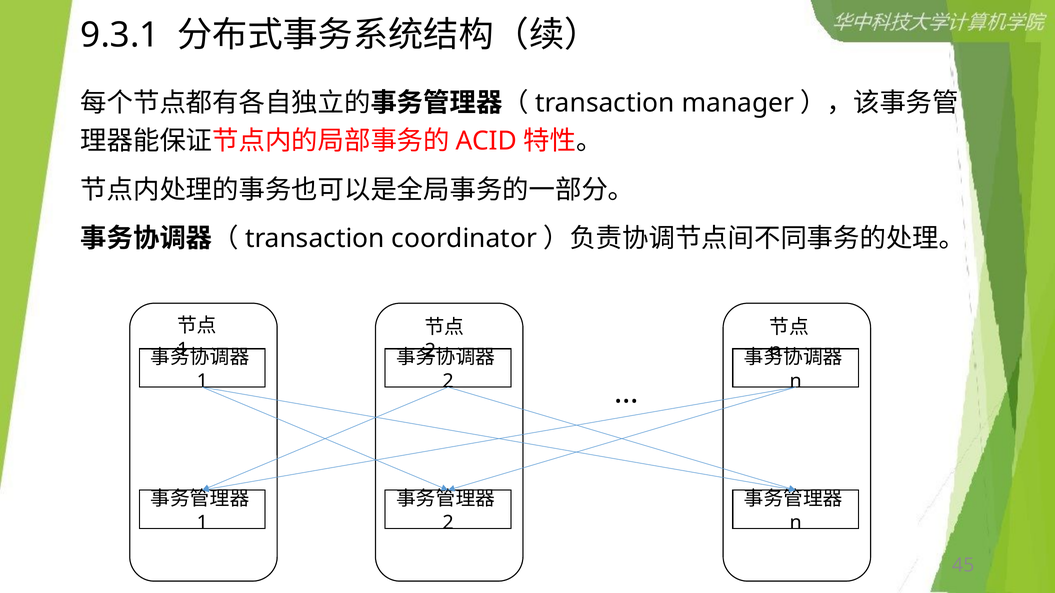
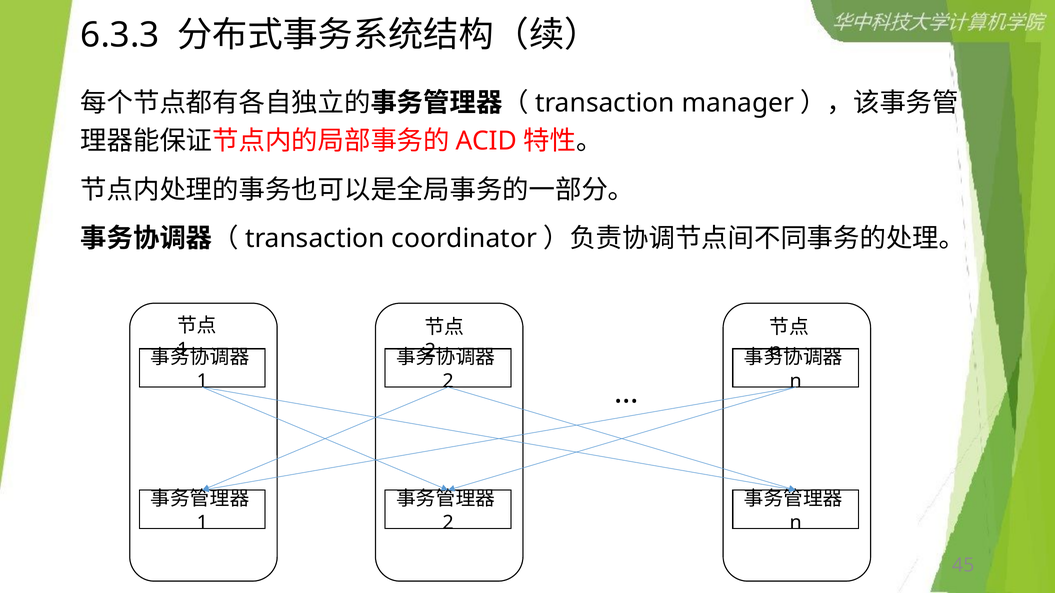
9.3.1: 9.3.1 -> 6.3.3 (120, 35)
